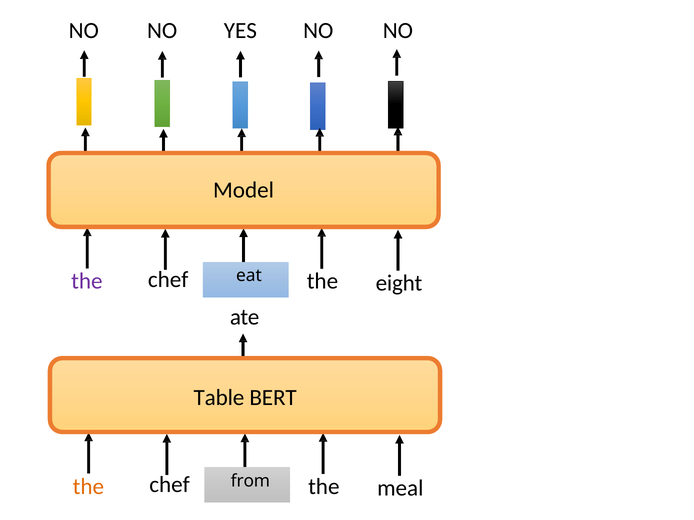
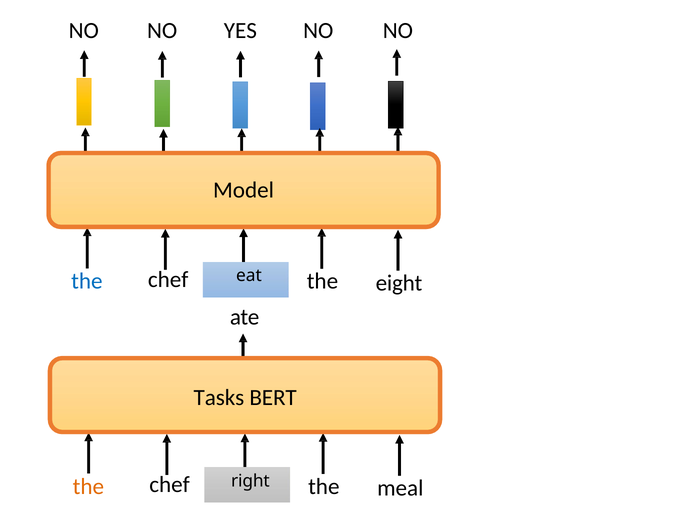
the colour: purple -> blue (87, 282)
Table: Table -> Tasks (219, 398)
from: from -> right (250, 481)
